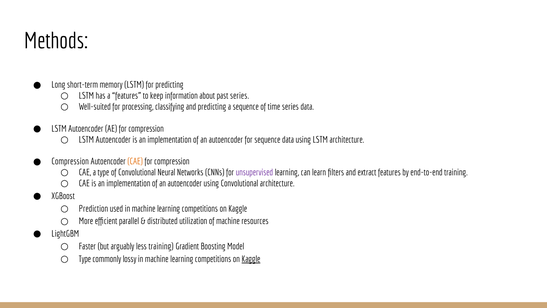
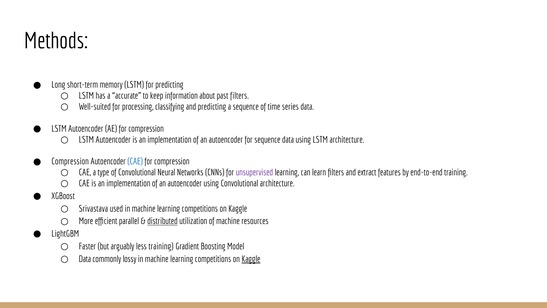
a features: features -> accurate (127, 96)
past series: series -> filters (240, 96)
CAE colour: orange -> blue (135, 161)
Prediction: Prediction -> Srivastava (93, 208)
distributed underline: none -> present (162, 221)
Type: Type -> Data (85, 259)
